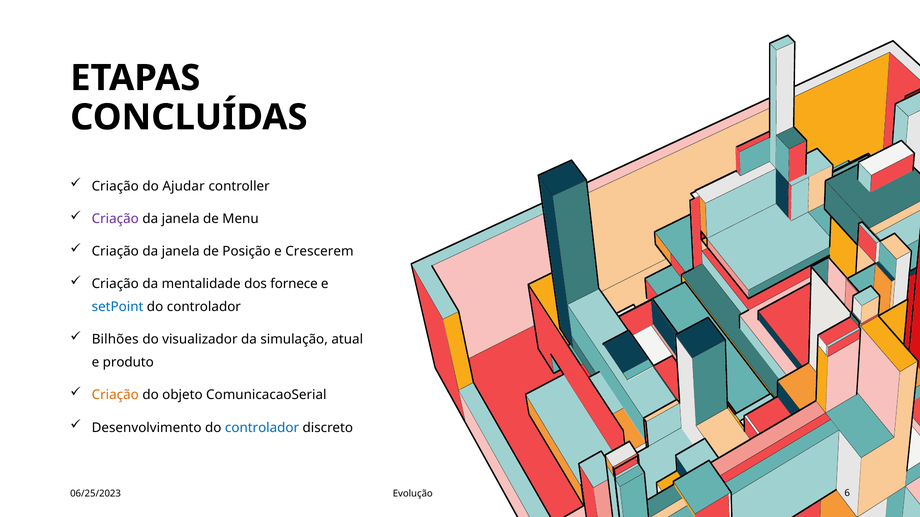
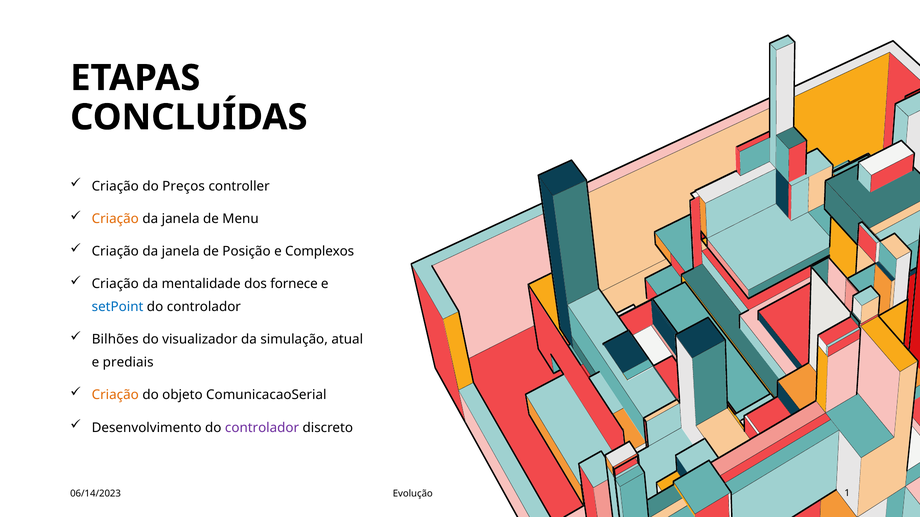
Ajudar: Ajudar -> Preços (184, 186)
Criação colour: purple -> orange (115, 219)
Crescerem: Crescerem -> Complexos (320, 252)
produto: produto -> prediais (128, 363)
controlador colour: blue -> purple (262, 428)
06/25/2023: 06/25/2023 -> 06/14/2023 (96, 494)
6: 6 -> 1 (847, 493)
